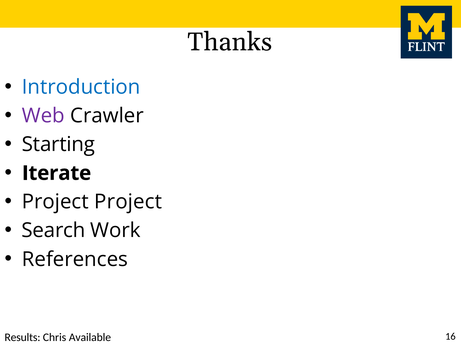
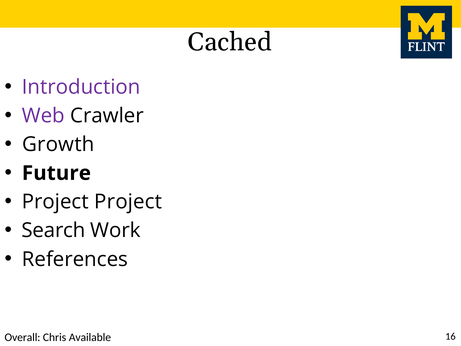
Thanks: Thanks -> Cached (230, 42)
Introduction colour: blue -> purple (81, 87)
Starting: Starting -> Growth (58, 144)
Iterate: Iterate -> Future (56, 173)
Results: Results -> Overall (22, 337)
